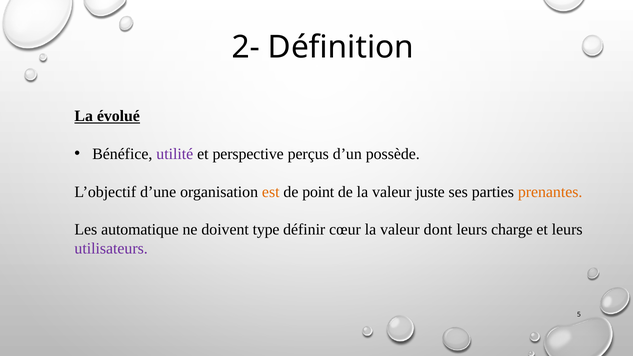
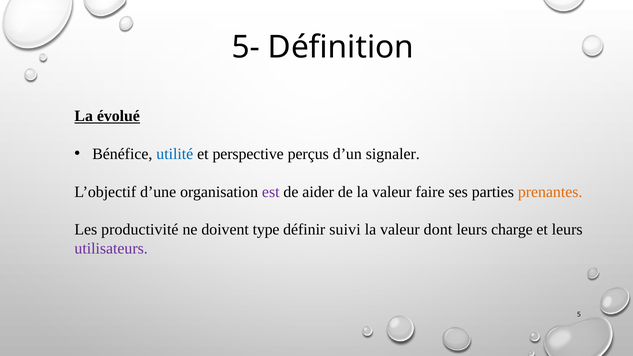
2-: 2- -> 5- (246, 48)
utilité colour: purple -> blue (175, 154)
possède: possède -> signaler (393, 154)
est colour: orange -> purple (271, 192)
point: point -> aider (318, 192)
juste: juste -> faire (430, 192)
automatique: automatique -> productivité (140, 230)
cœur: cœur -> suivi (345, 230)
